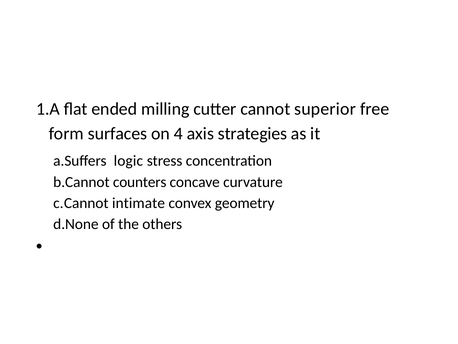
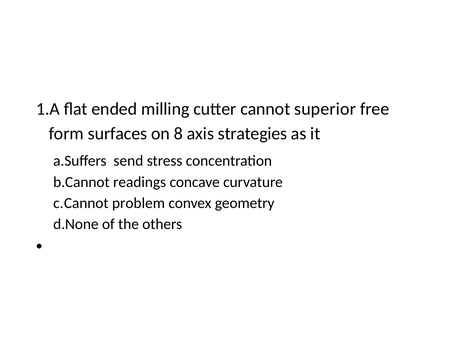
4: 4 -> 8 (178, 133)
logic: logic -> send (128, 161)
counters: counters -> readings (140, 182)
intimate: intimate -> problem (139, 203)
